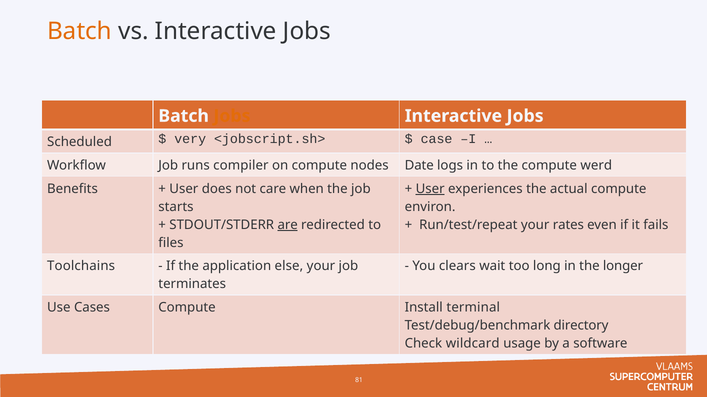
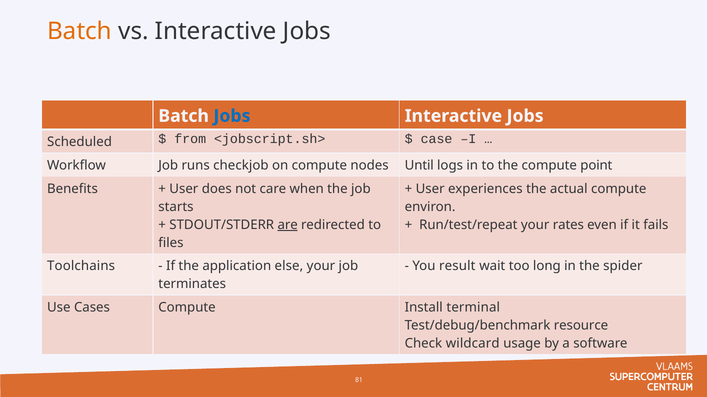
Jobs colour: orange -> blue (232, 116)
very: very -> from (190, 139)
compiler: compiler -> checkjob (241, 166)
Date: Date -> Until (419, 166)
werd: werd -> point (596, 166)
User underline: present -> none (430, 189)
clears: clears -> result (457, 267)
longer: longer -> spider (623, 267)
directory: directory -> resource (581, 326)
